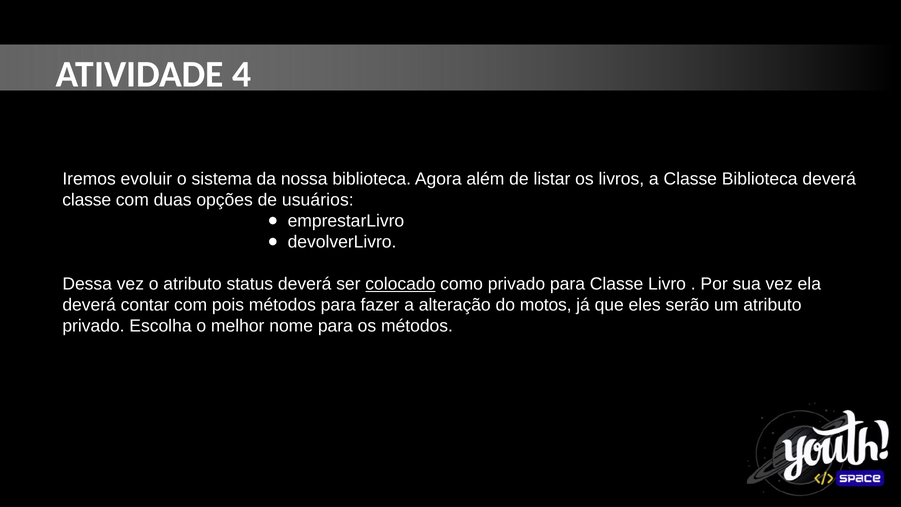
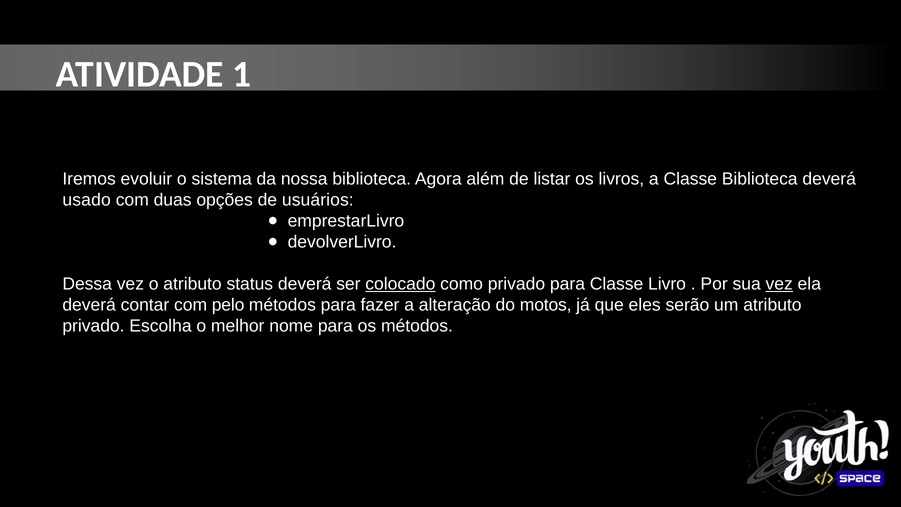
4: 4 -> 1 (242, 74)
classe: classe -> usado (87, 200)
vez underline: none -> present (779, 284)
pois: pois -> pelo (228, 305)
